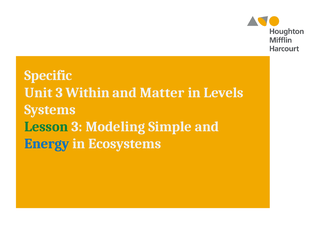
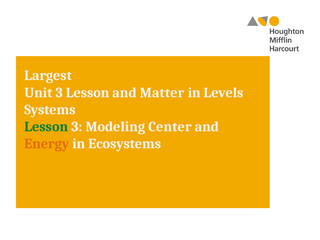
Specific: Specific -> Largest (48, 76)
3 Within: Within -> Lesson (88, 93)
Simple: Simple -> Center (170, 127)
Energy colour: blue -> orange (47, 144)
